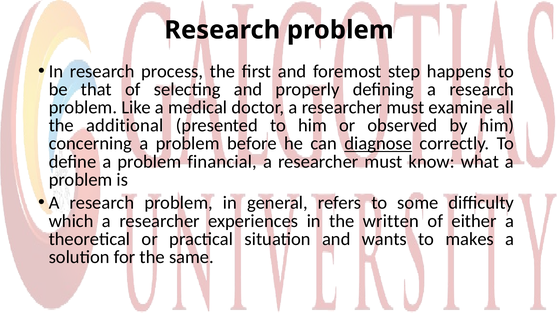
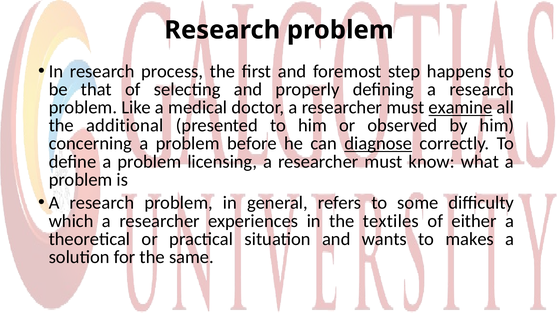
examine underline: none -> present (460, 108)
financial: financial -> licensing (222, 162)
written: written -> textiles (391, 221)
